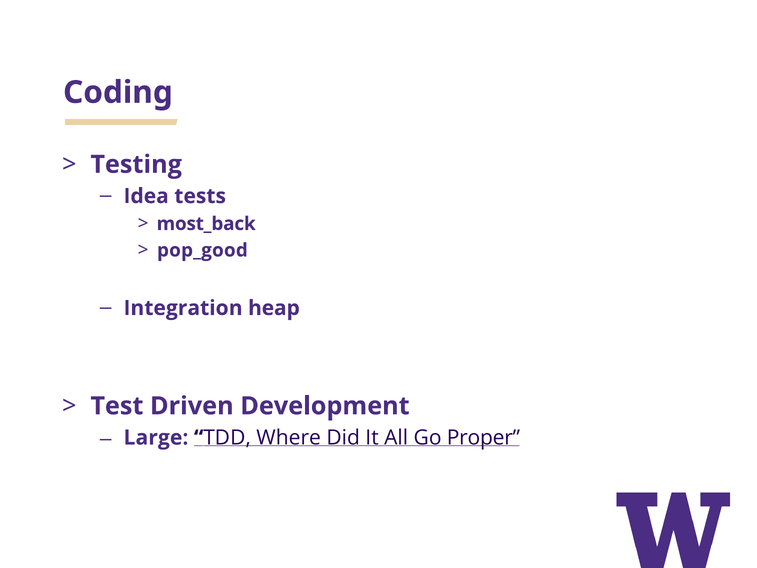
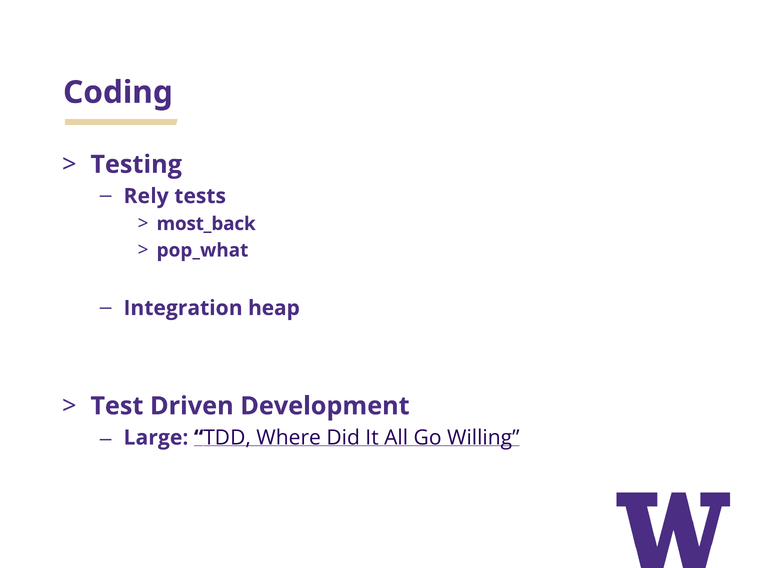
Idea: Idea -> Rely (146, 196)
pop_good: pop_good -> pop_what (202, 250)
Proper: Proper -> Willing (483, 437)
